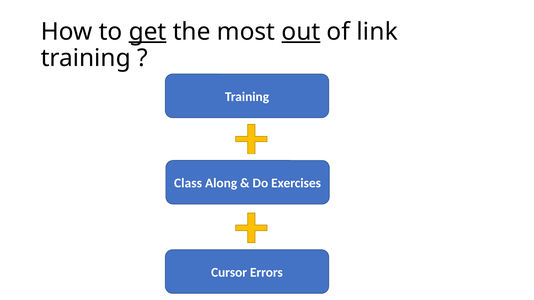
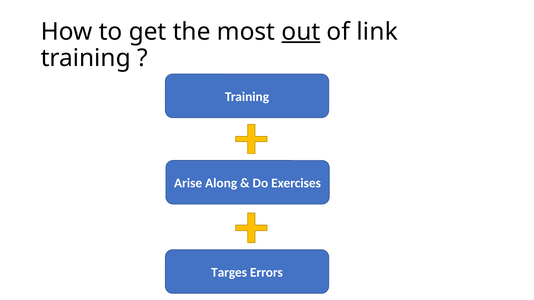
get underline: present -> none (148, 32)
Class: Class -> Arise (188, 183)
Cursor: Cursor -> Targes (229, 273)
